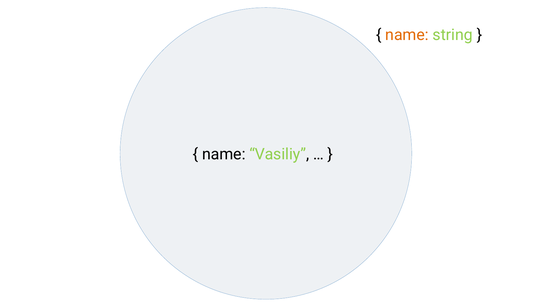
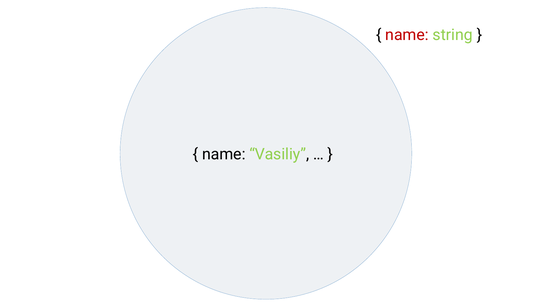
name colour: orange -> red (407, 35)
